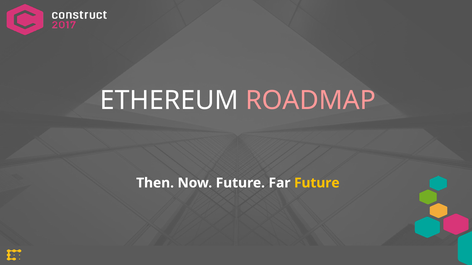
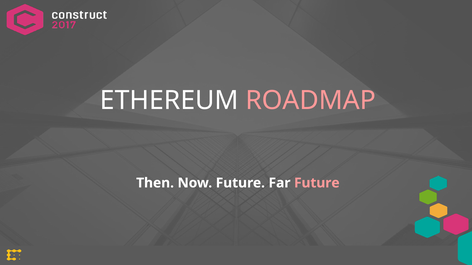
Future colour: yellow -> pink (317, 183)
